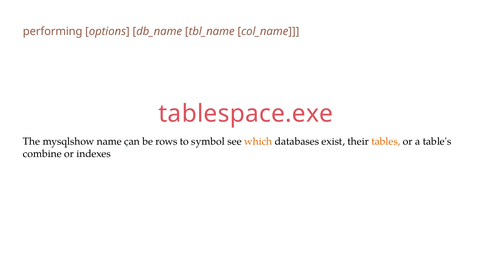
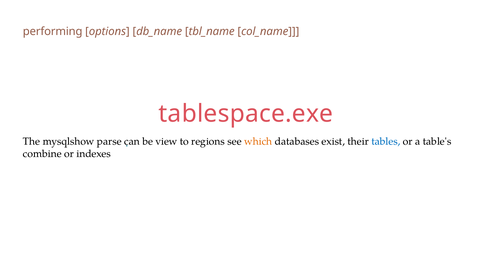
name: name -> parse (109, 141)
rows: rows -> view (167, 141)
symbol: symbol -> regions (208, 141)
tables colour: orange -> blue (386, 141)
